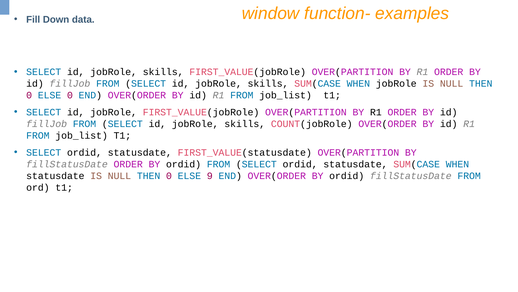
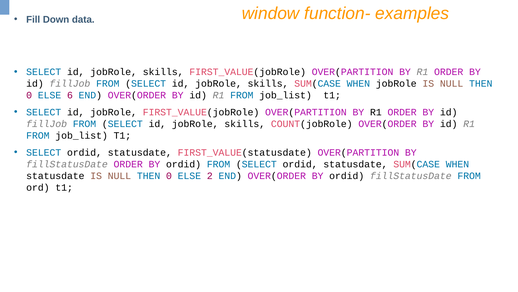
ELSE 0: 0 -> 6 (70, 95)
9: 9 -> 2 (210, 175)
